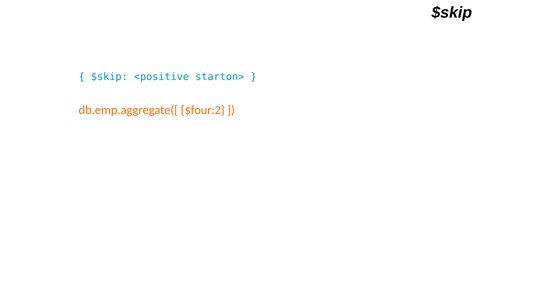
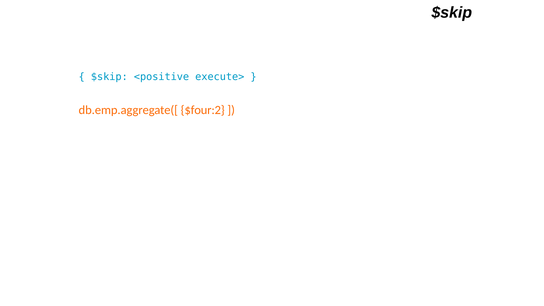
starton>: starton> -> execute> (220, 77)
